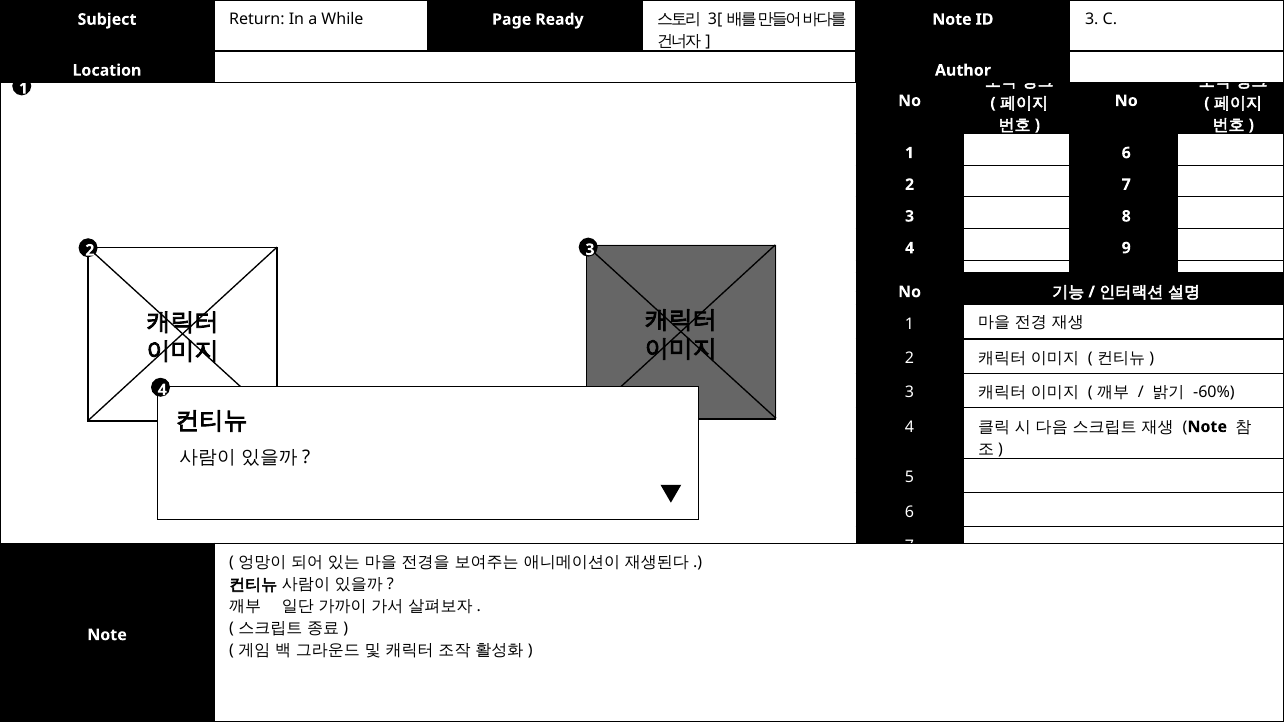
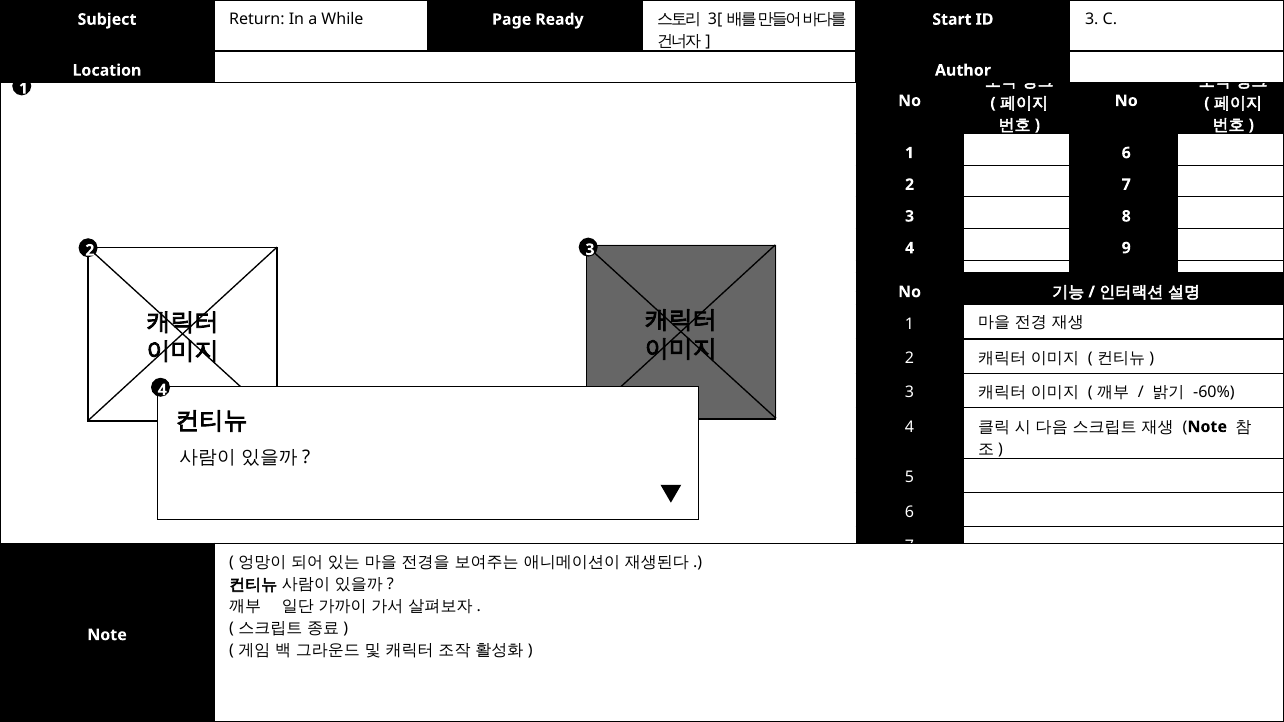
Note: Note -> Start (952, 19)
